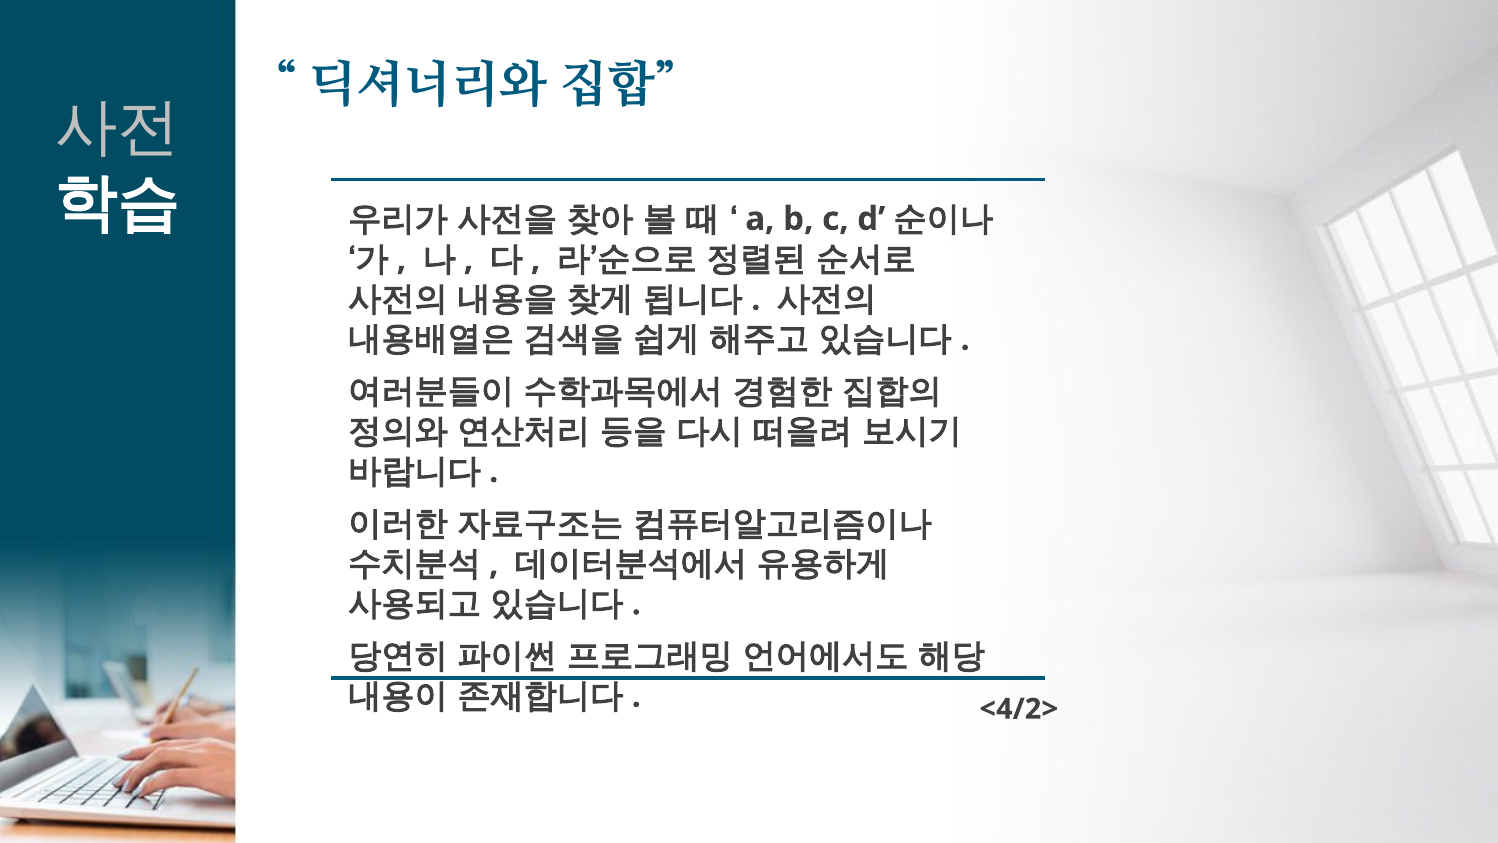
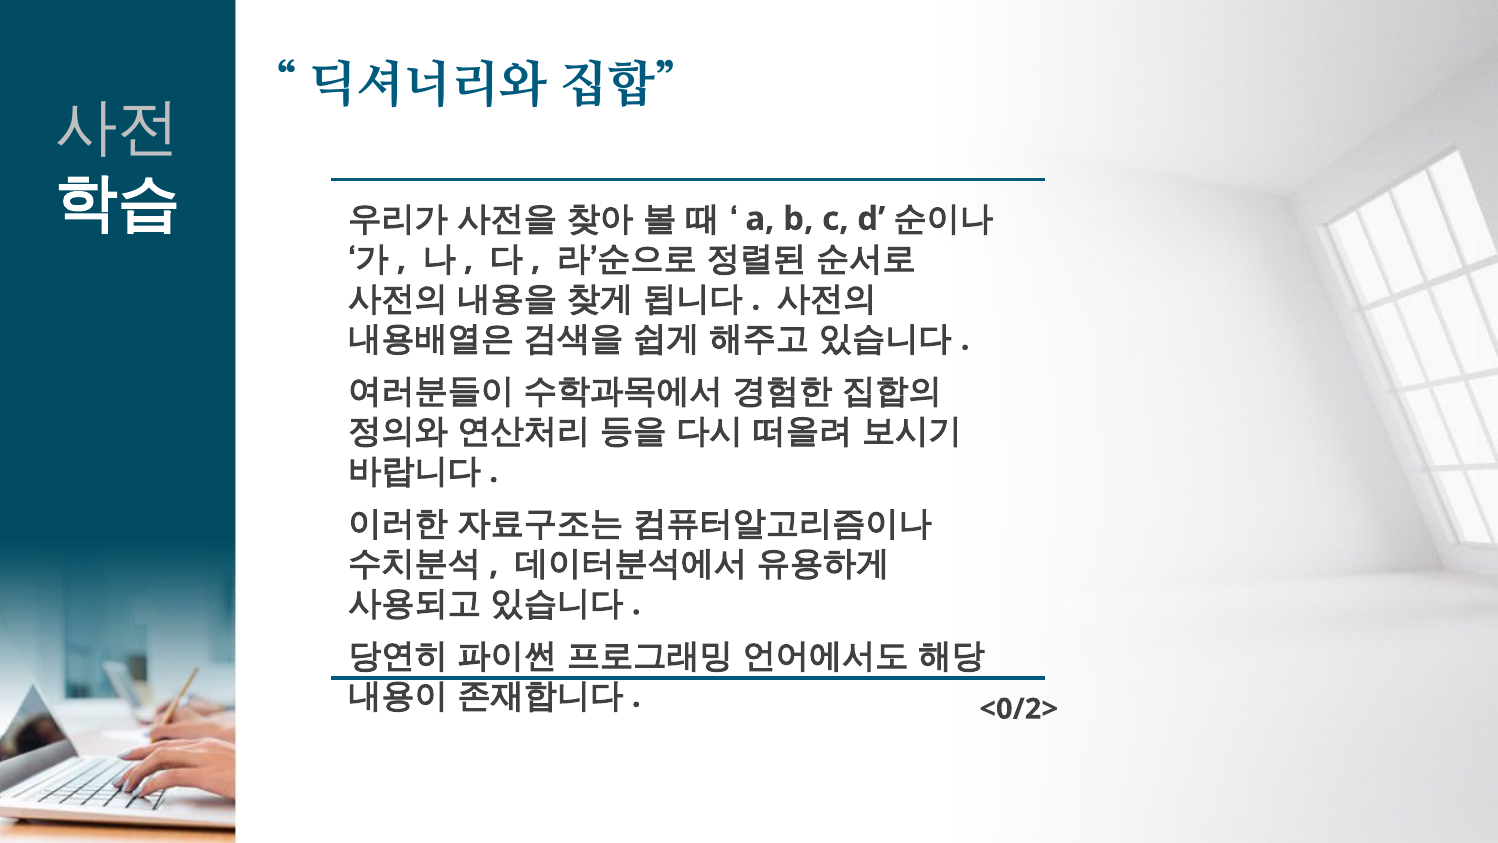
<4/2>: <4/2> -> <0/2> (1019, 709)
